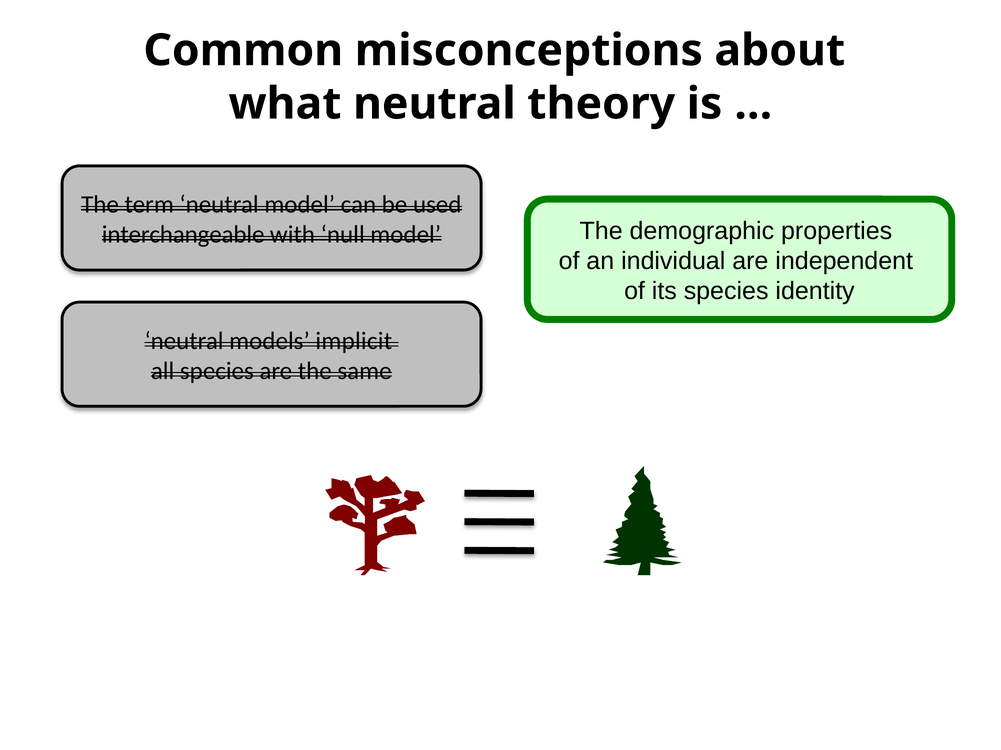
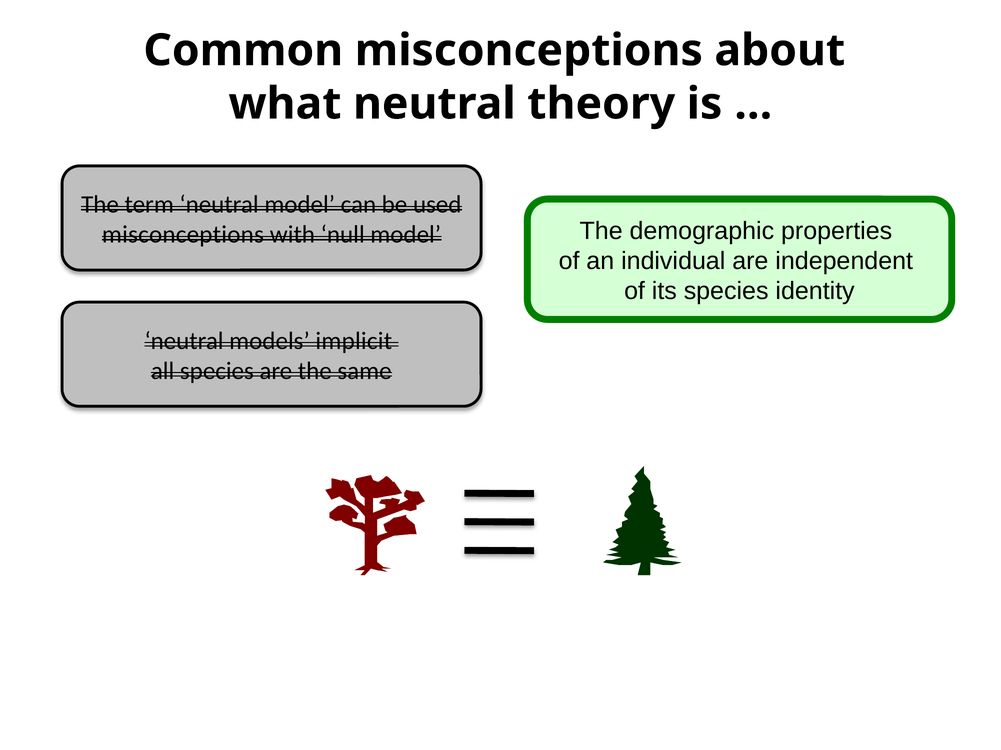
interchangeable: interchangeable -> misconceptions (183, 235)
